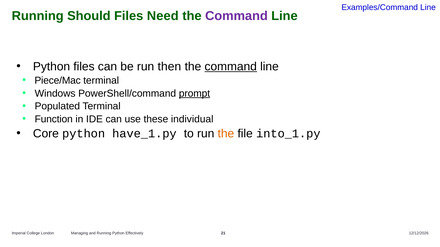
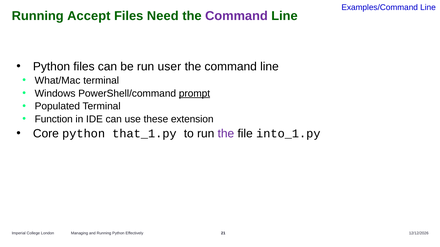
Should: Should -> Accept (89, 16)
then: then -> user (169, 67)
command underline: present -> none (231, 67)
Piece/Mac: Piece/Mac -> What/Mac (58, 81)
individual: individual -> extension (192, 119)
have_1.py: have_1.py -> that_1.py (144, 134)
the colour: orange -> purple (226, 134)
